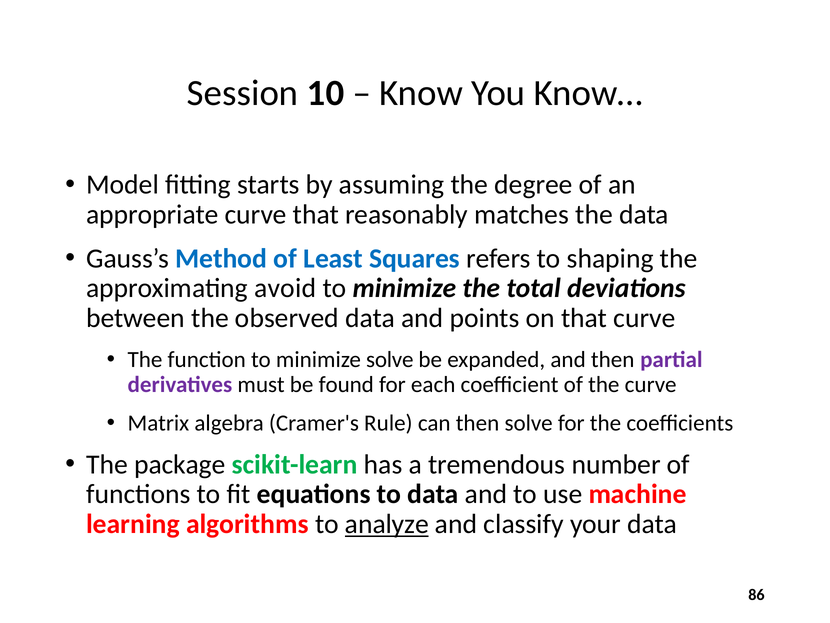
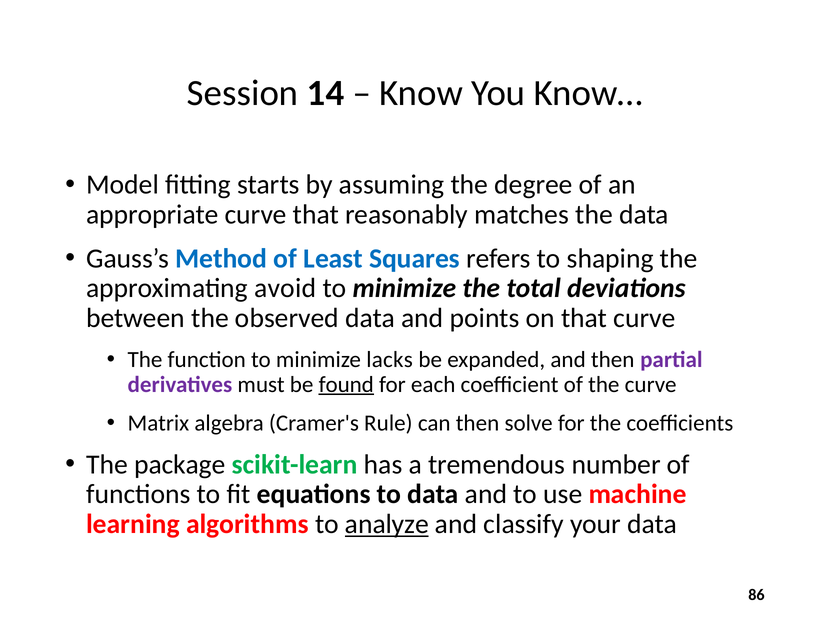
10: 10 -> 14 (326, 93)
minimize solve: solve -> lacks (390, 359)
found underline: none -> present (346, 384)
